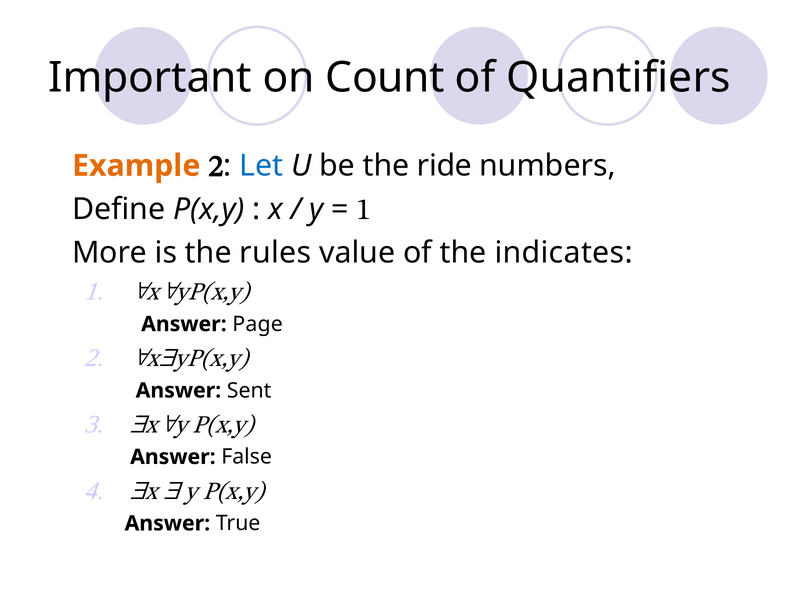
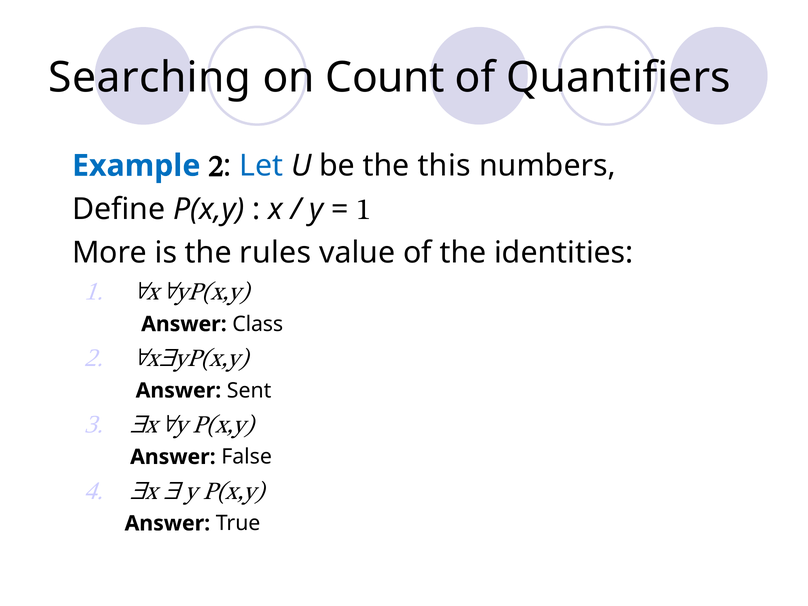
Important: Important -> Searching (150, 78)
ride: ride -> this (444, 166)
Example colour: orange -> blue (136, 166)
indicates: indicates -> identities (564, 253)
Page: Page -> Class (258, 324)
